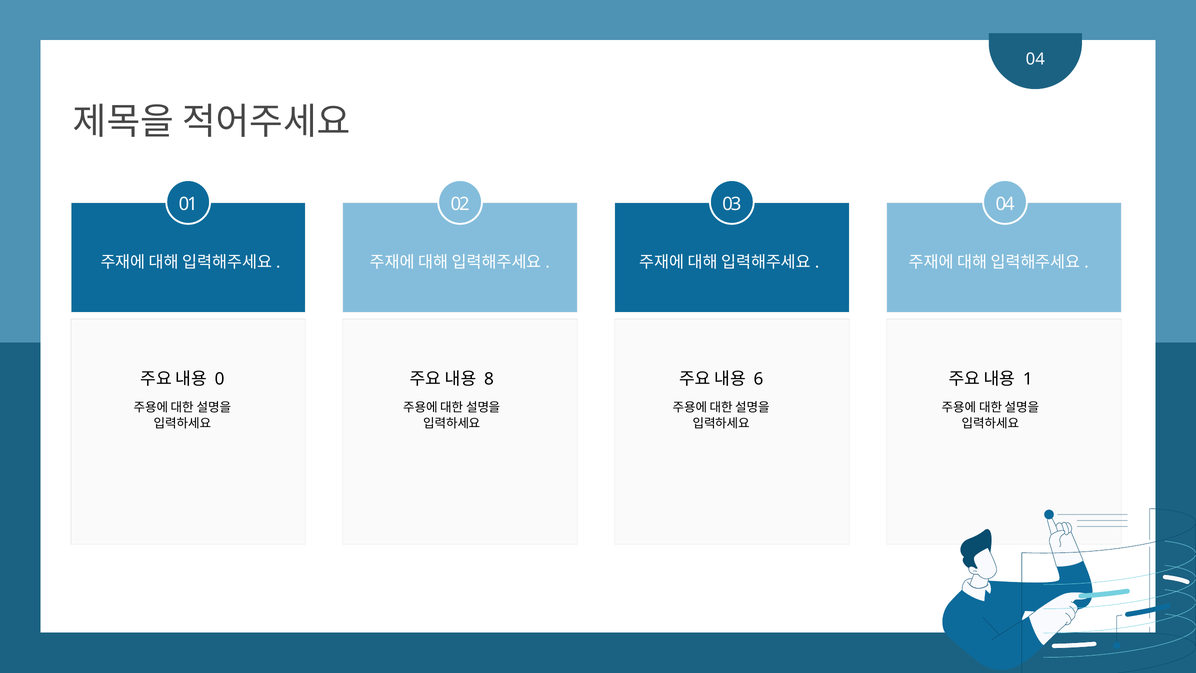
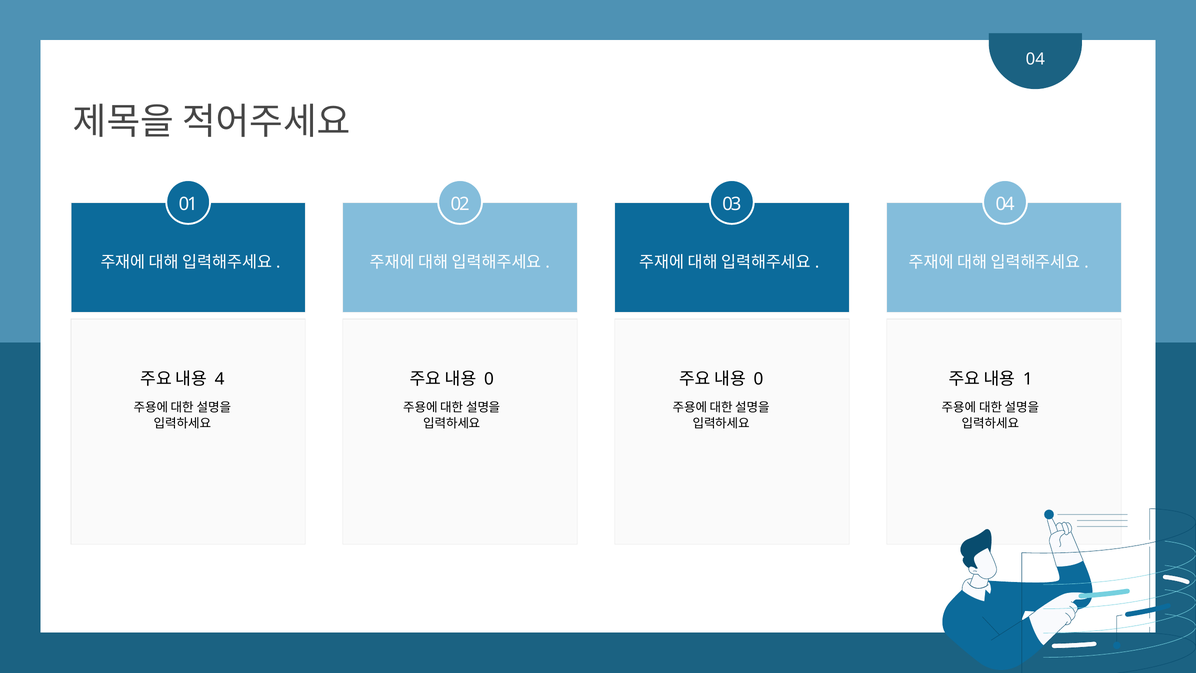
0: 0 -> 4 (220, 379)
8: 8 -> 0 (489, 379)
6: 6 -> 0 (758, 379)
